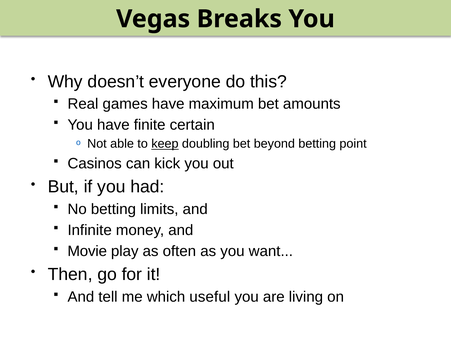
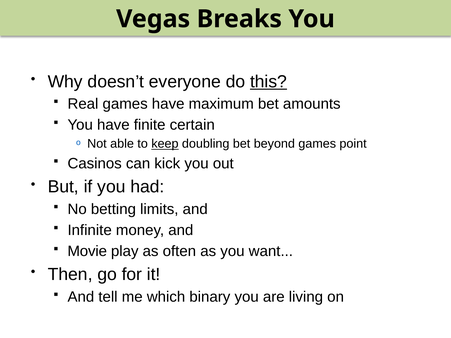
this underline: none -> present (269, 82)
beyond betting: betting -> games (317, 144)
useful: useful -> binary (210, 297)
